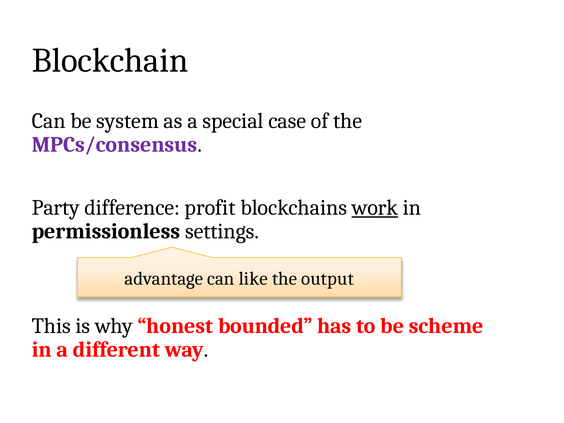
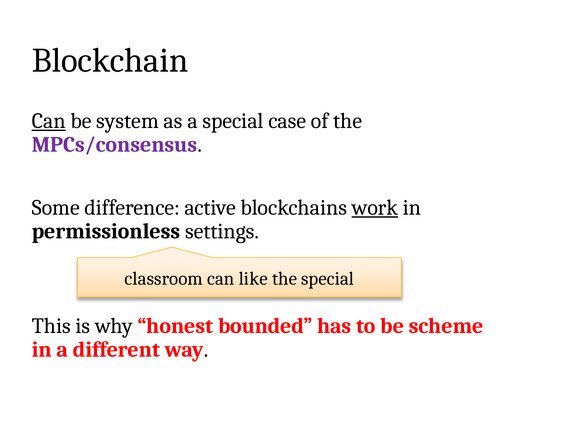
Can underline: none -> present (49, 121)
Party: Party -> Some (56, 208)
profit: profit -> active (210, 208)
advantage: advantage -> classroom (164, 279)
the output: output -> special (328, 279)
